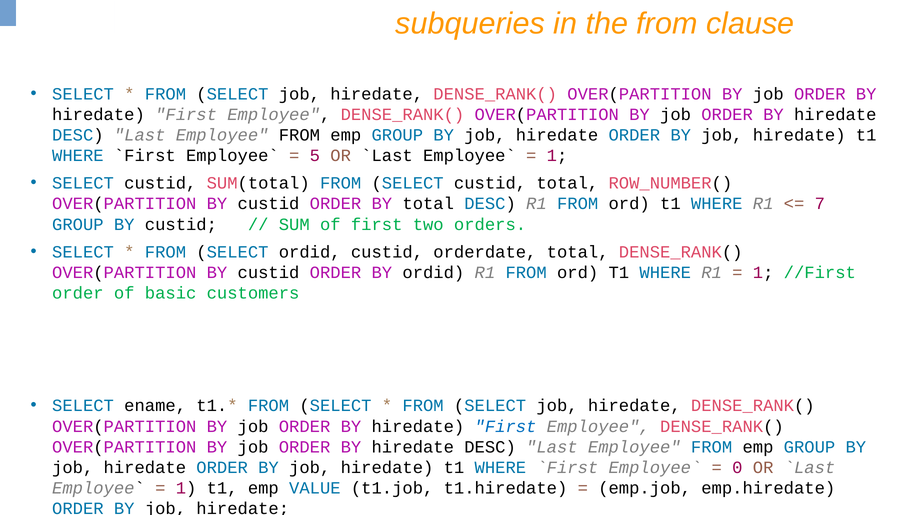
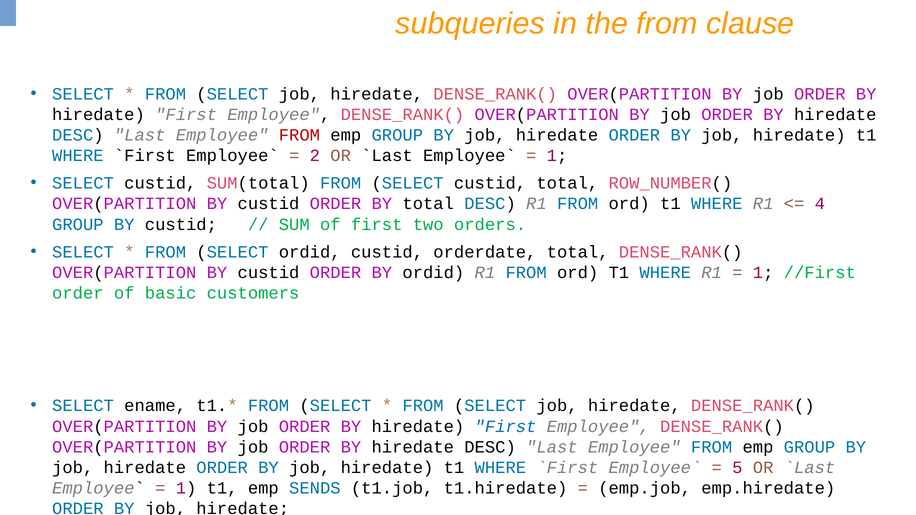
FROM colour: black -> red (299, 135)
5: 5 -> 2 (315, 156)
7: 7 -> 4 (820, 204)
0: 0 -> 5 (737, 468)
VALUE: VALUE -> SENDS (315, 488)
